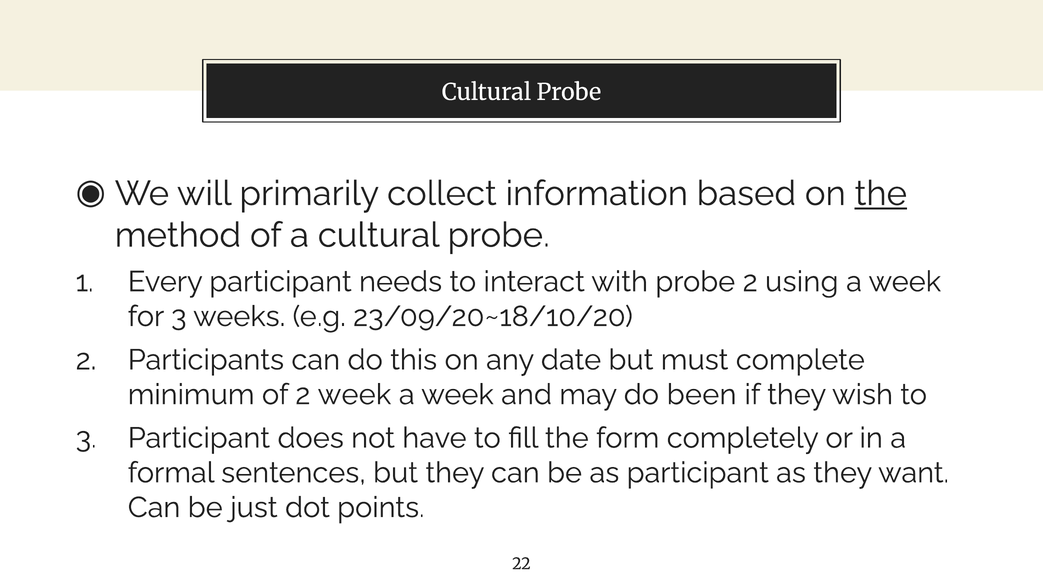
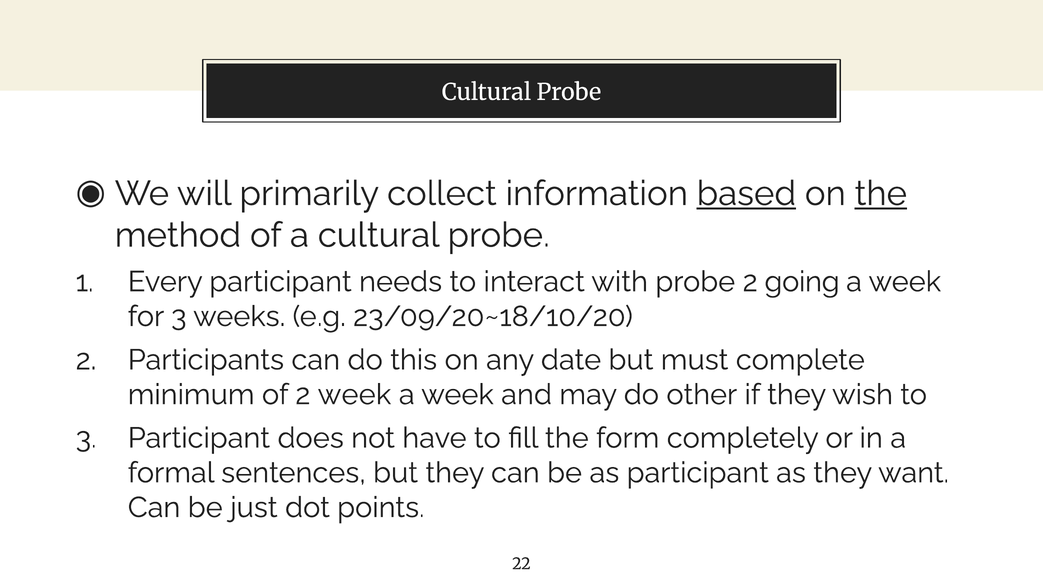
based underline: none -> present (746, 194)
using: using -> going (802, 282)
been: been -> other (702, 395)
